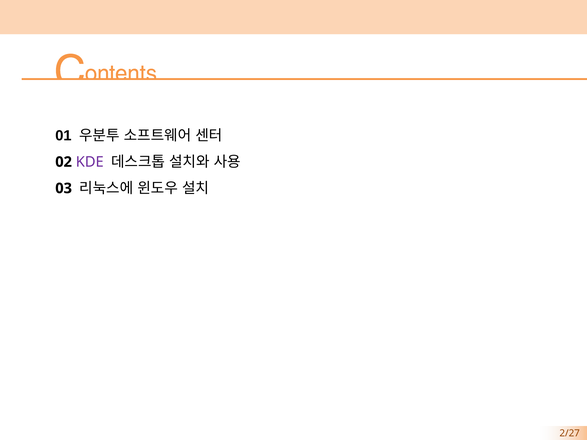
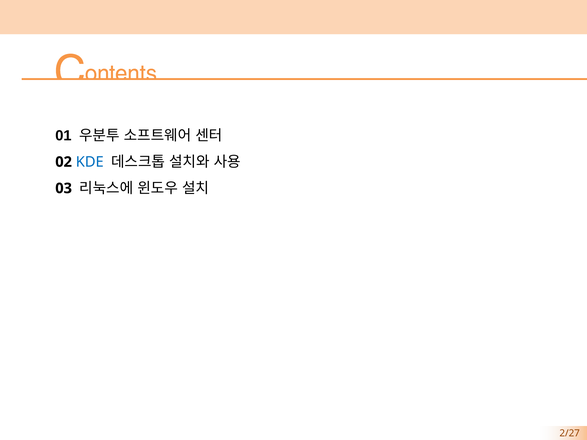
KDE colour: purple -> blue (90, 162)
